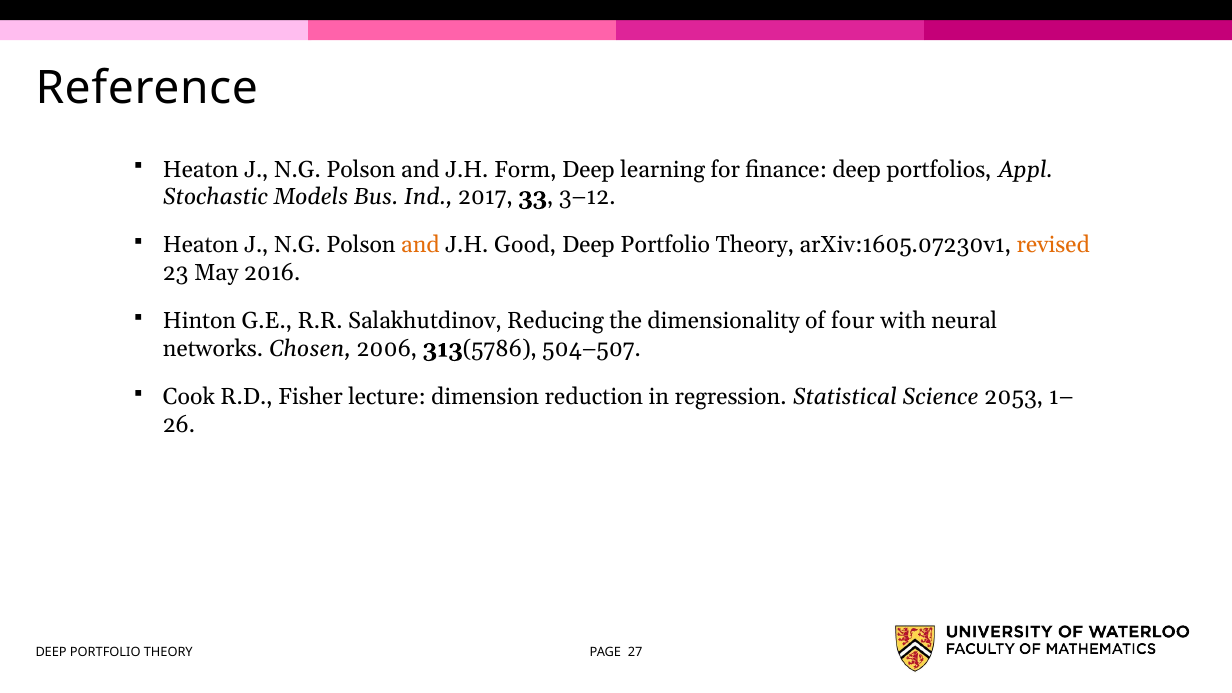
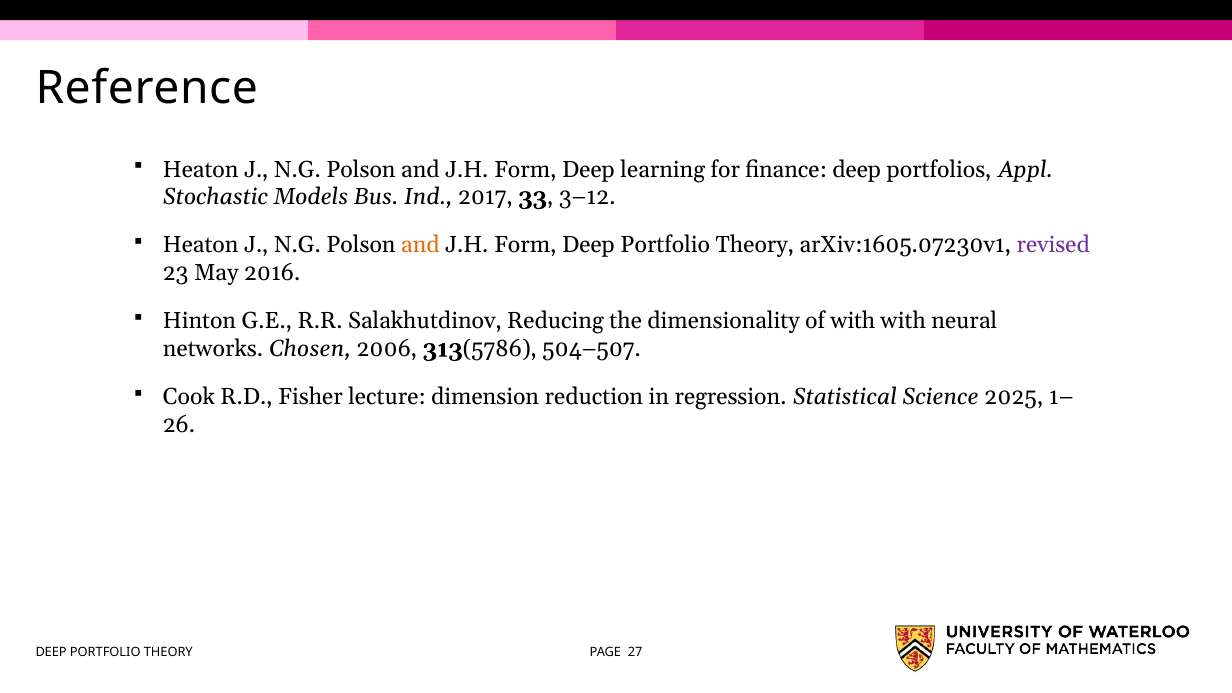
Good: Good -> Form (525, 245)
revised colour: orange -> purple (1053, 245)
of four: four -> with (853, 321)
2053: 2053 -> 2025 (1014, 397)
